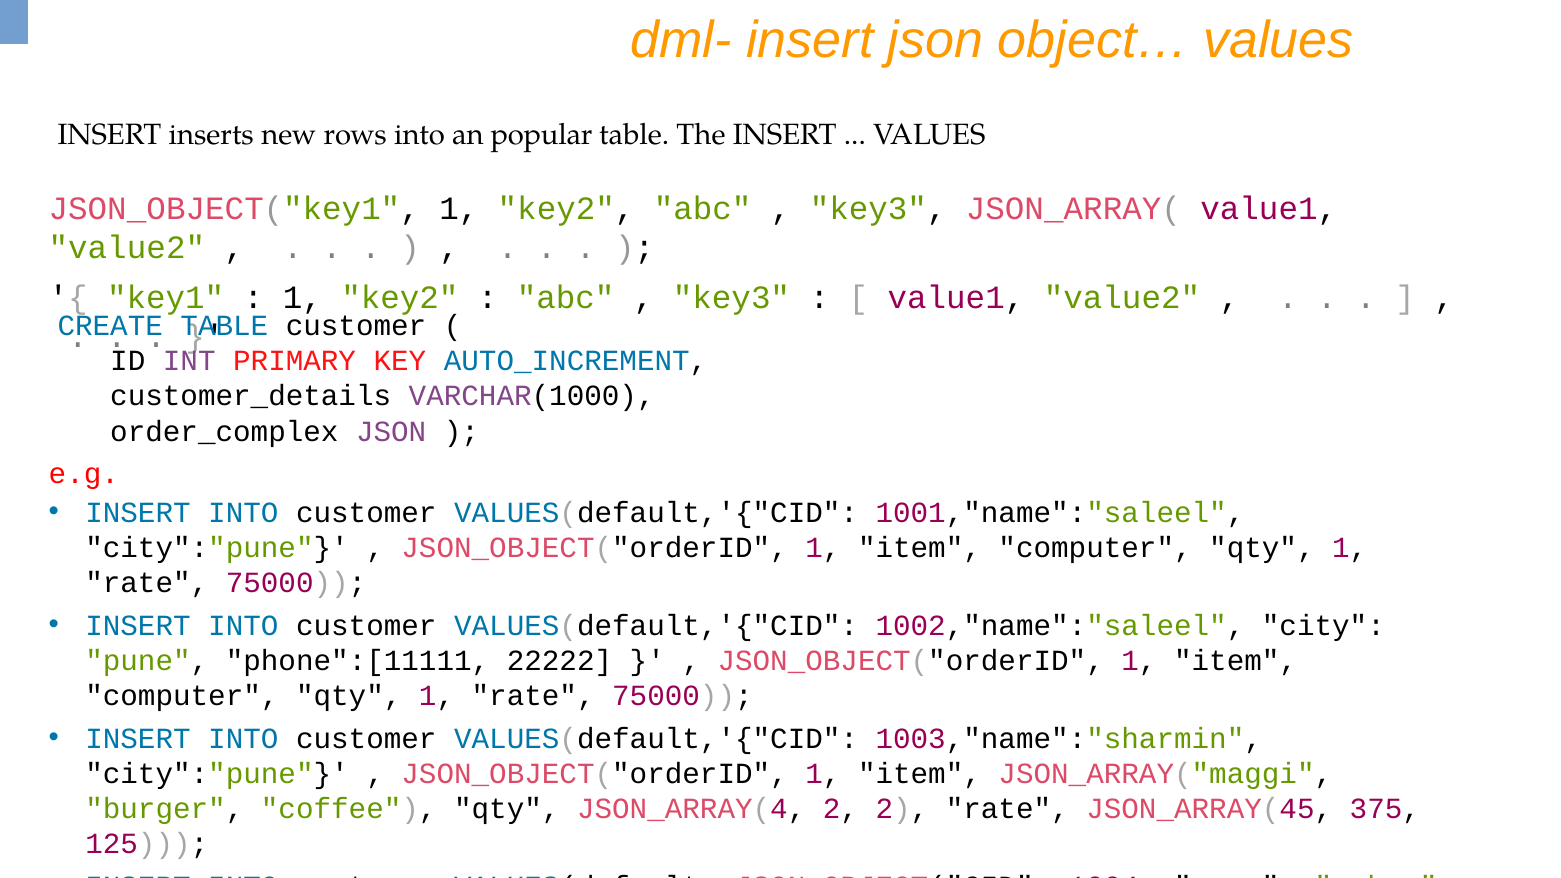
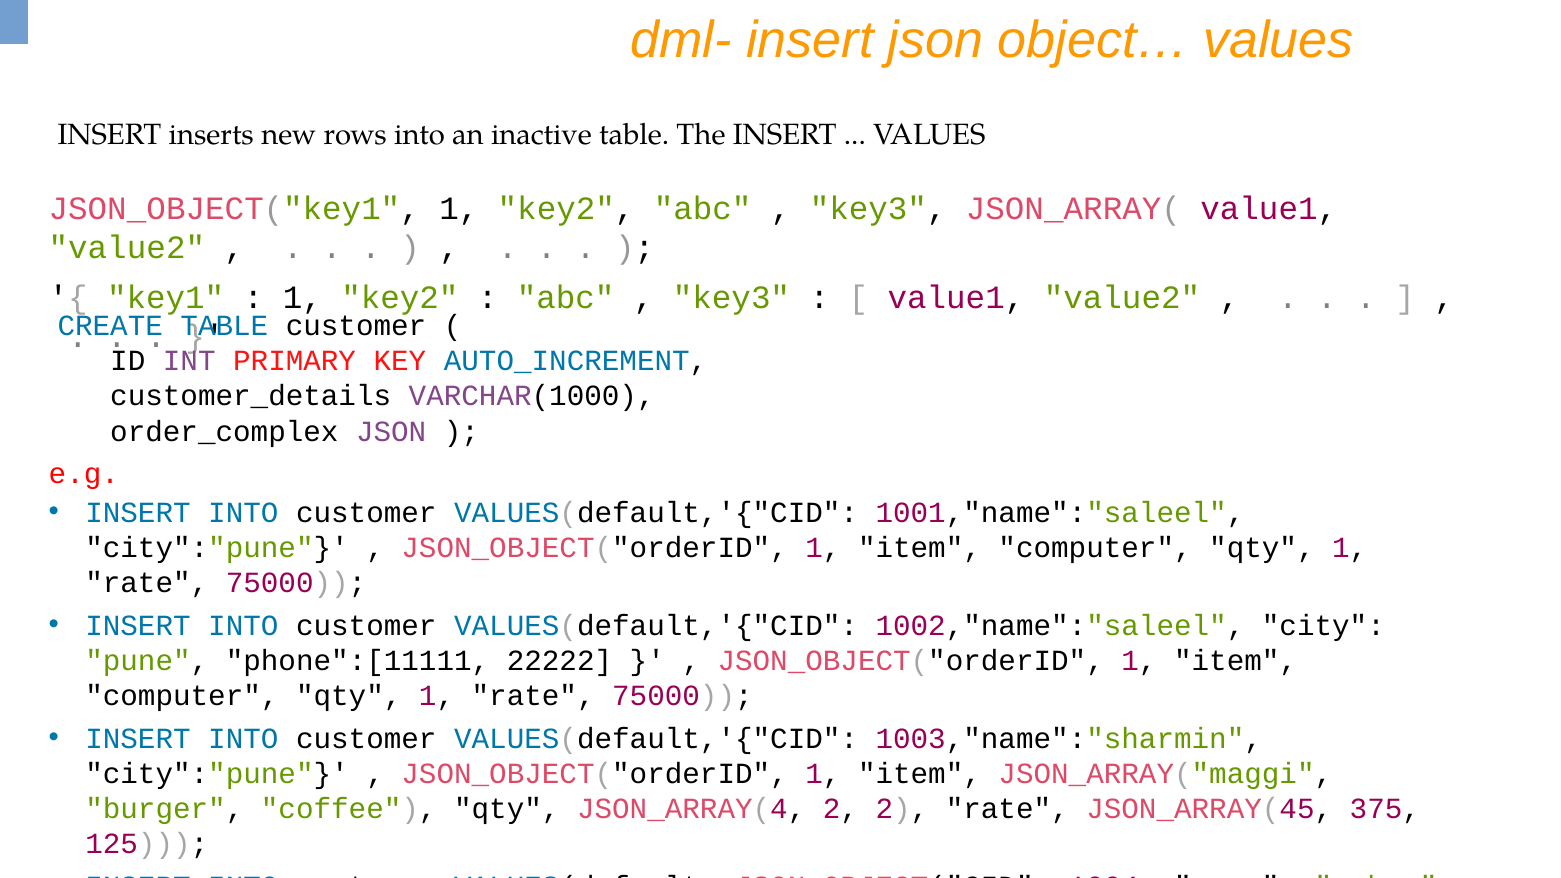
popular: popular -> inactive (541, 135)
